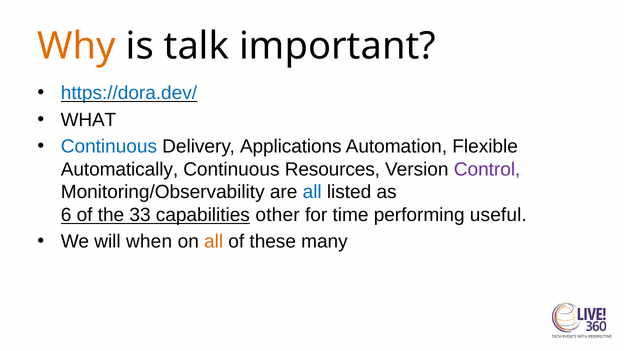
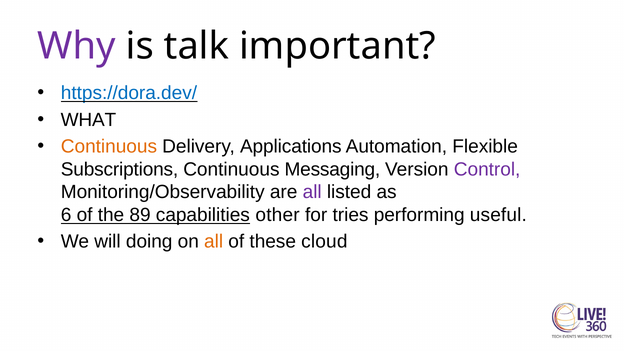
Why colour: orange -> purple (77, 46)
Continuous colour: blue -> orange (109, 146)
Automatically: Automatically -> Subscriptions (120, 169)
Resources: Resources -> Messaging (332, 169)
all colour: blue -> purple (312, 192)
33: 33 -> 89 (140, 215)
time: time -> tries (351, 215)
when: when -> doing (149, 242)
many: many -> cloud (324, 242)
